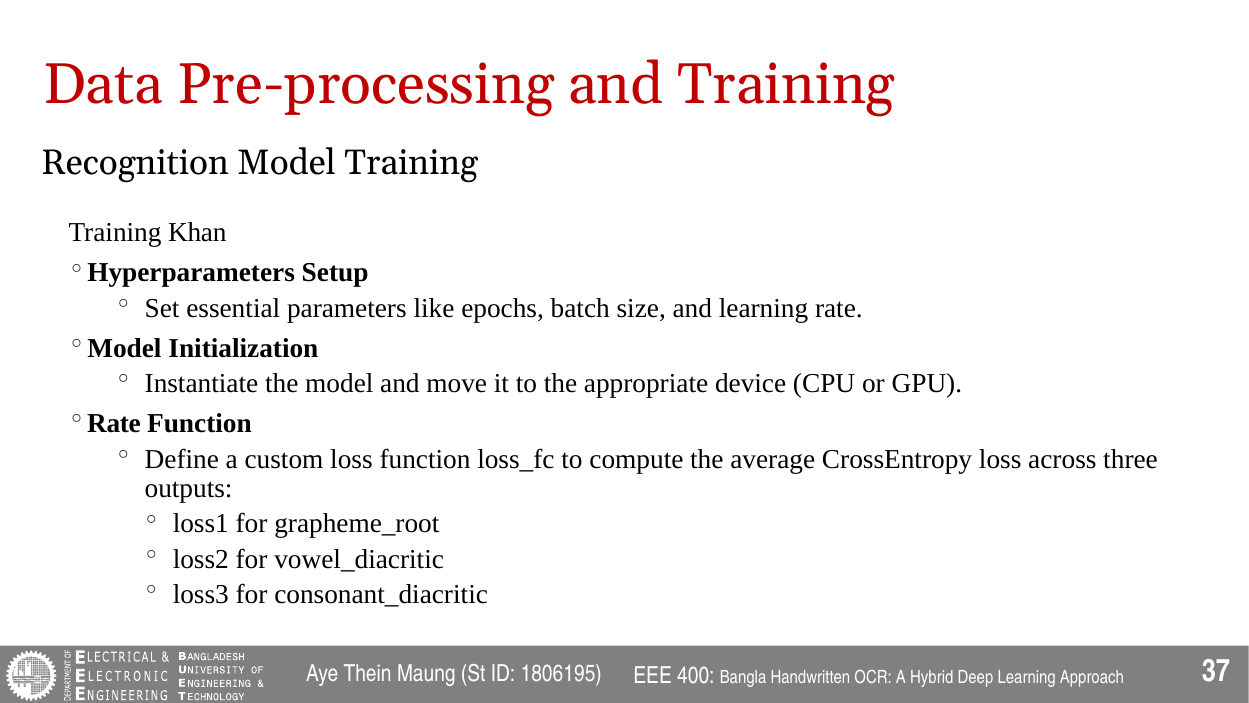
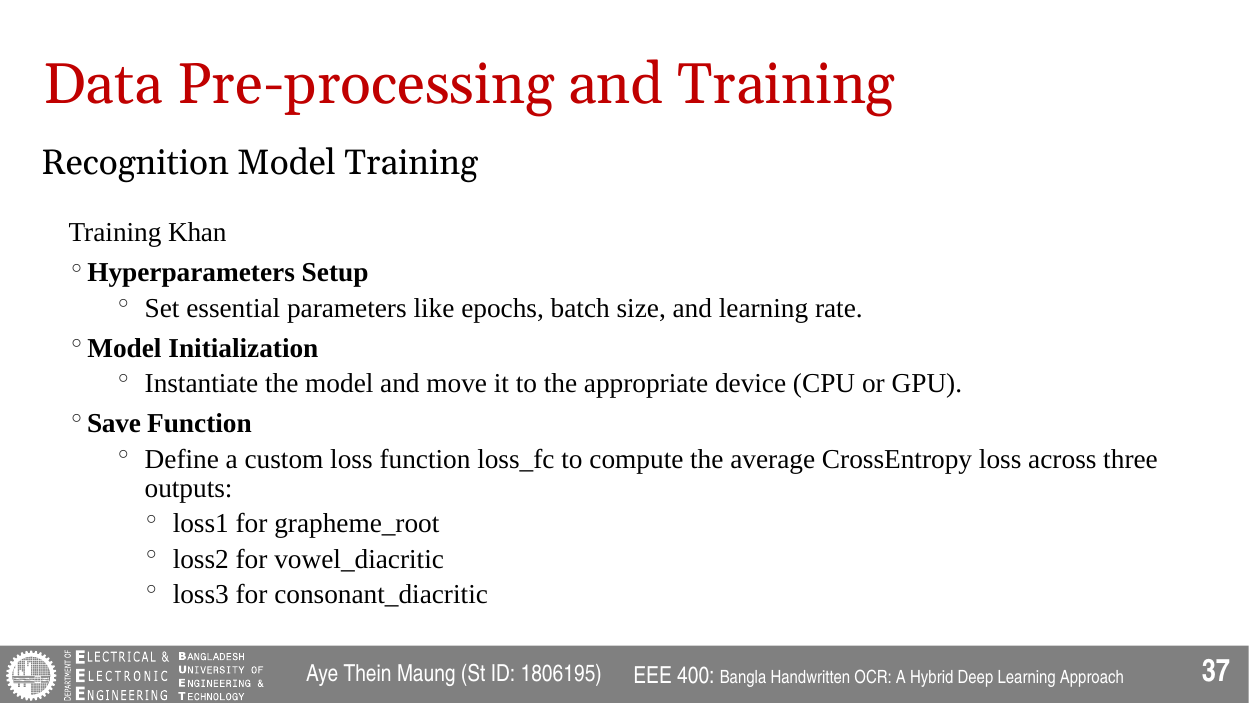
Rate: Rate -> Save (114, 423)
